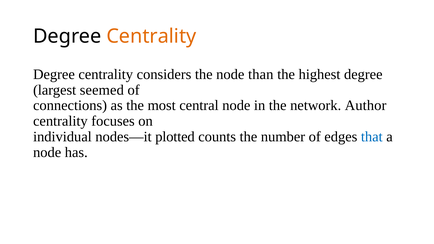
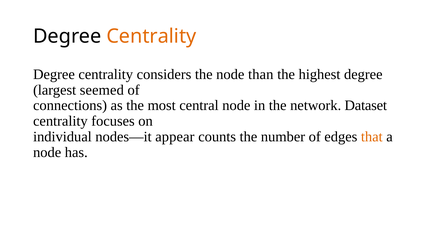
Author: Author -> Dataset (366, 106)
plotted: plotted -> appear (175, 137)
that colour: blue -> orange (372, 137)
